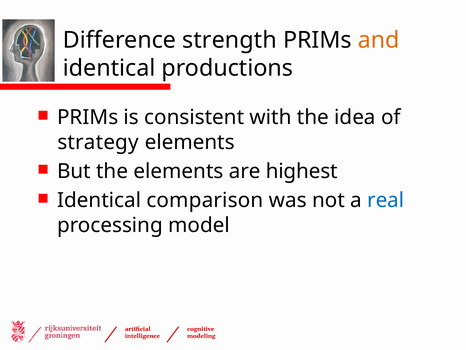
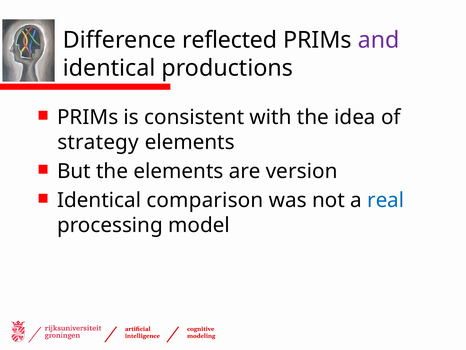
strength: strength -> reflected (230, 40)
and colour: orange -> purple (379, 40)
highest: highest -> version (302, 171)
